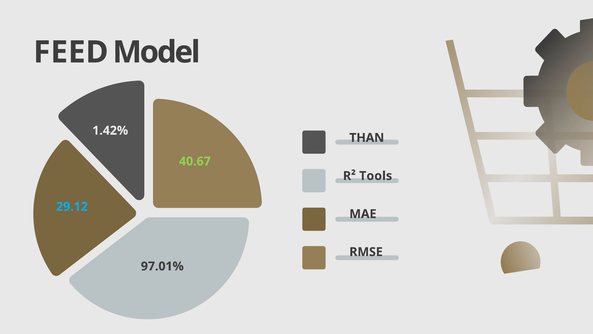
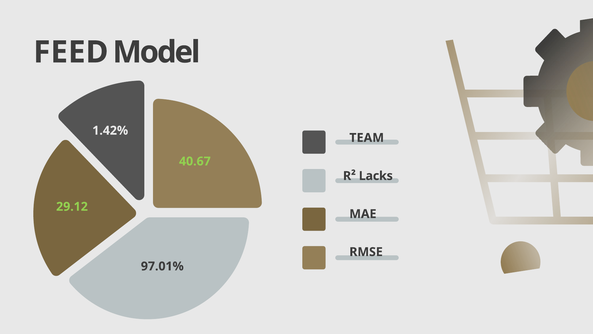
THAN: THAN -> TEAM (367, 138)
Tools: Tools -> Lacks (376, 176)
29.12 colour: light blue -> light green (72, 206)
